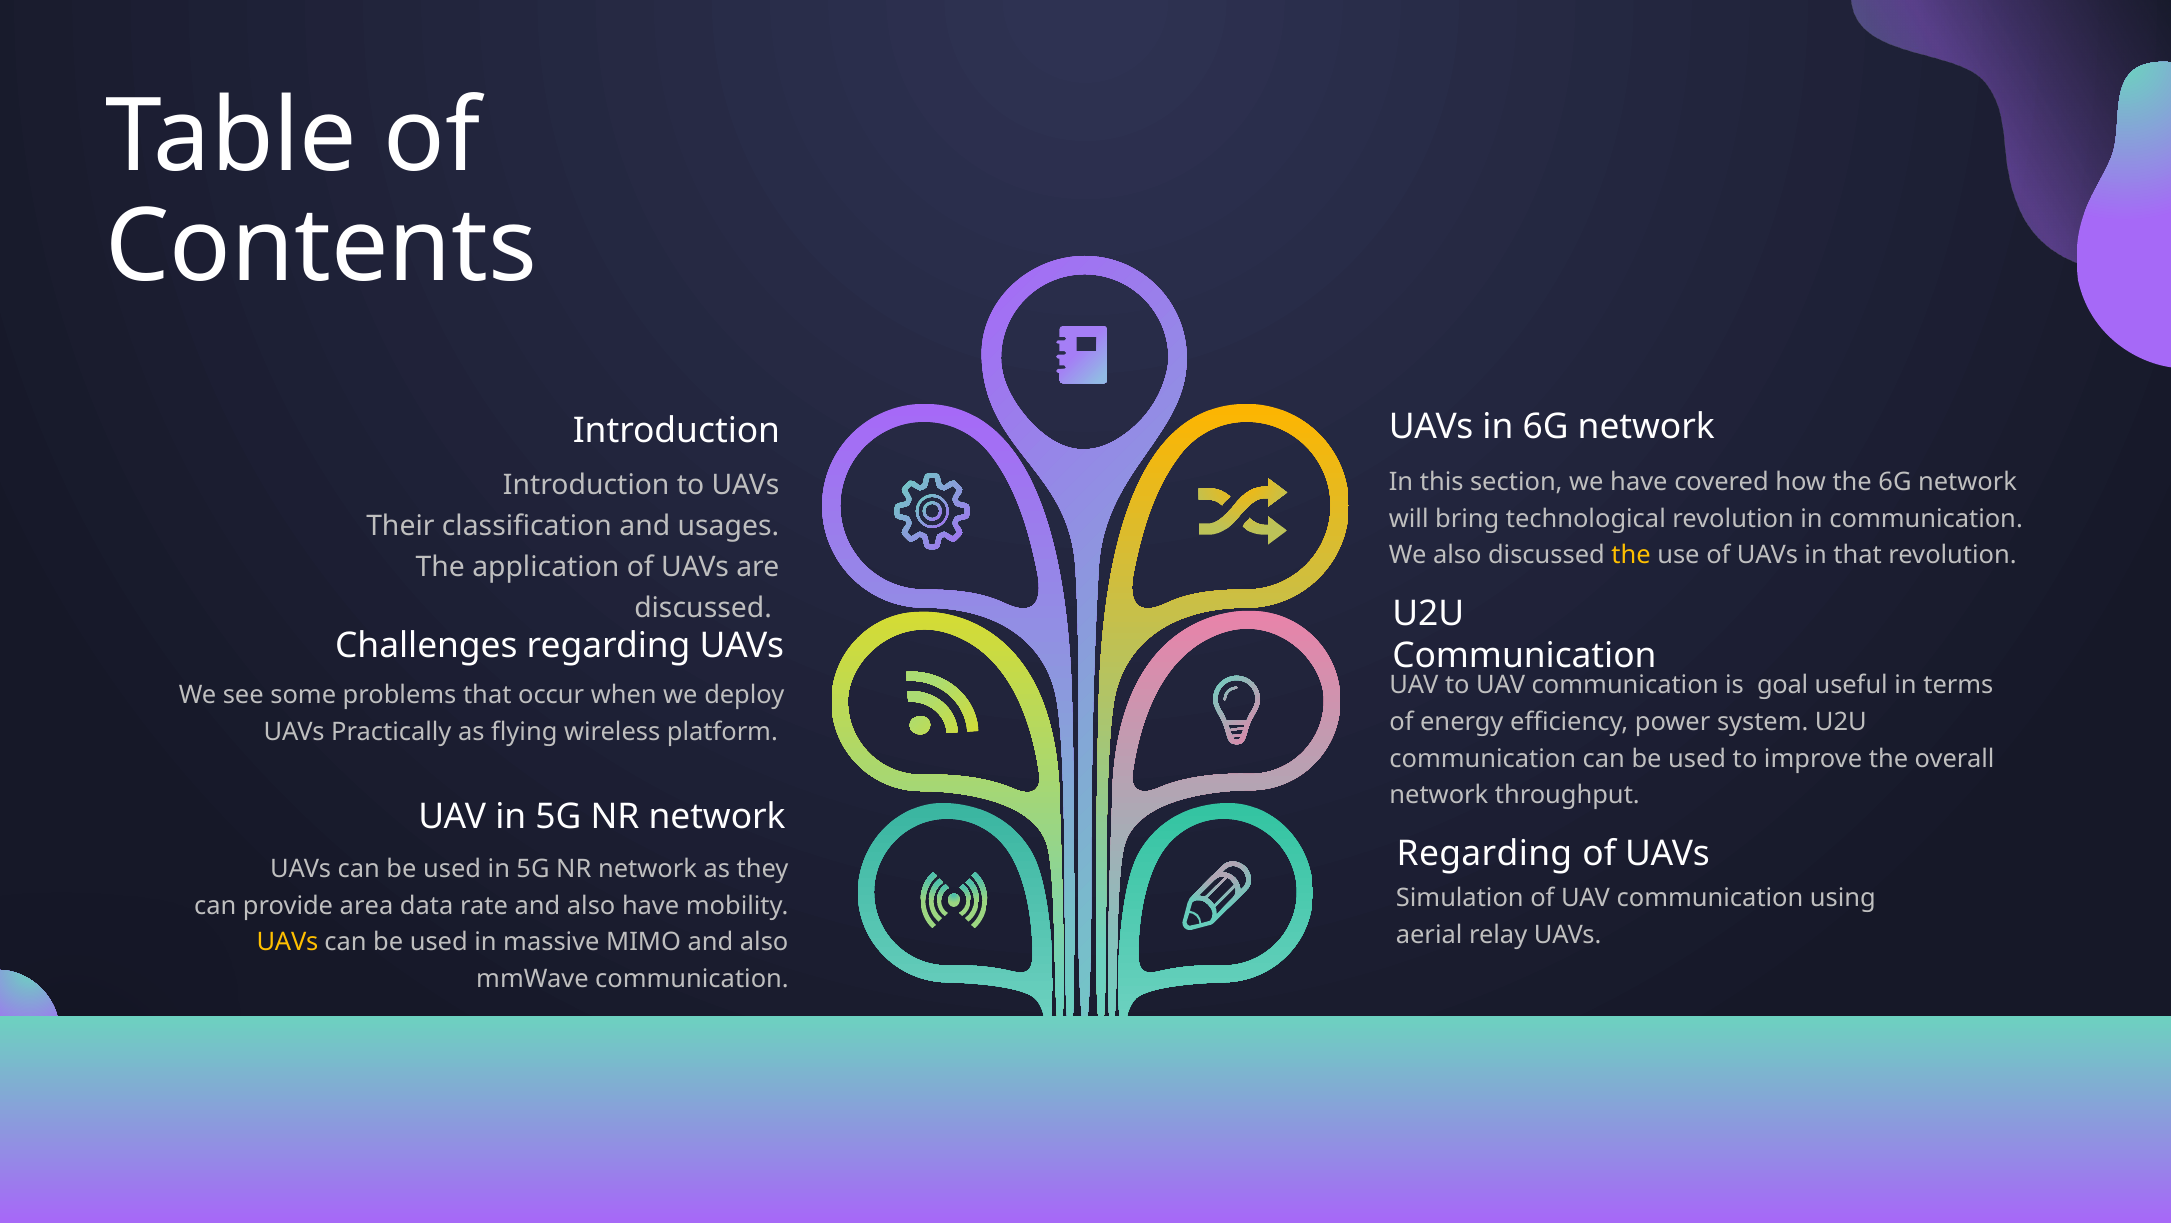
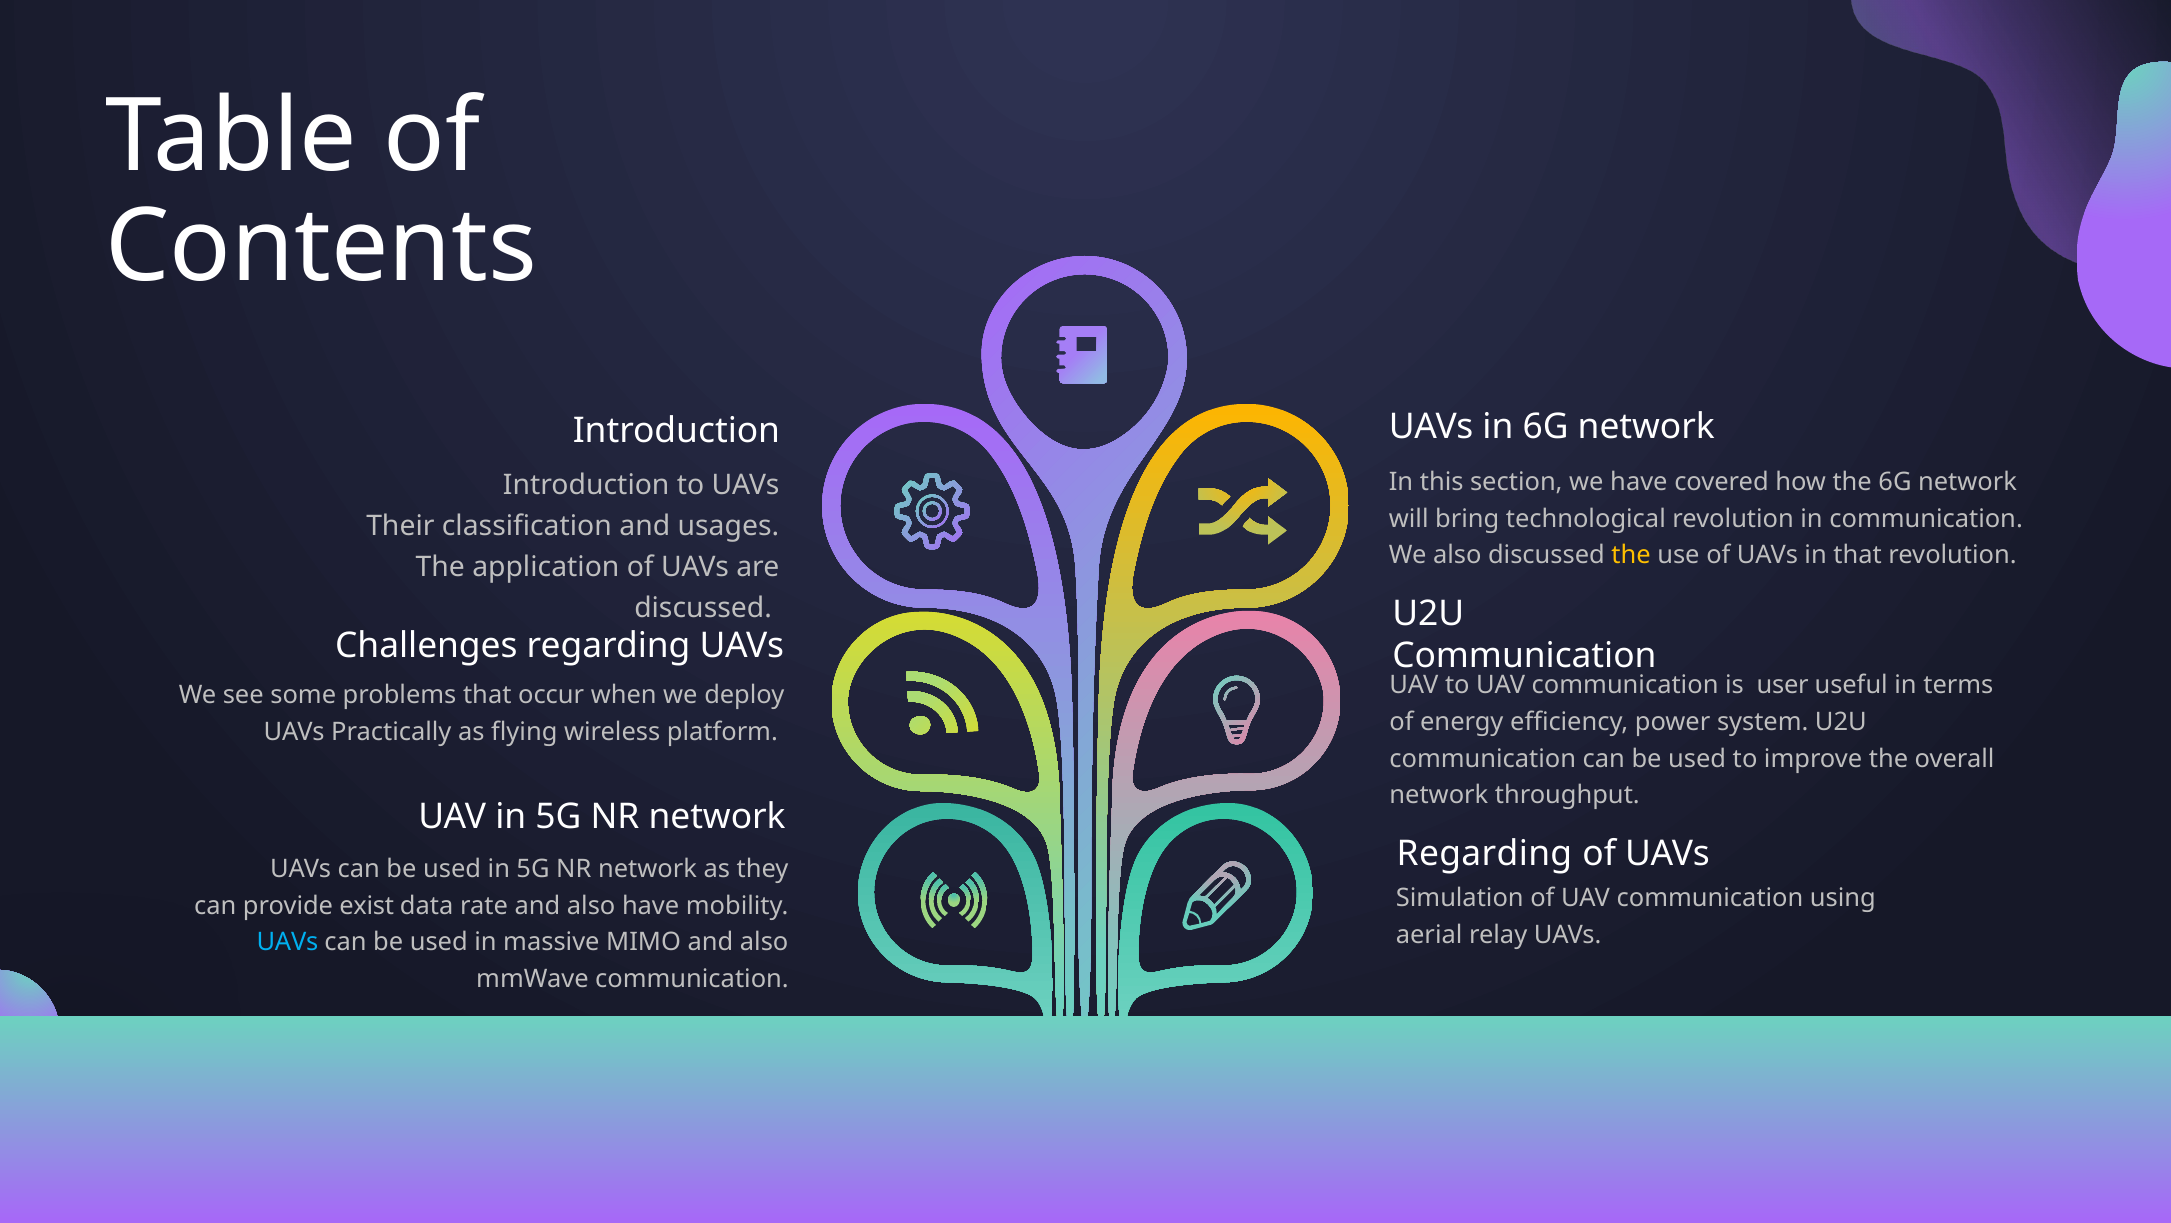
goal: goal -> user (1783, 686)
area: area -> exist (367, 906)
UAVs colour: yellow -> light blue (287, 942)
